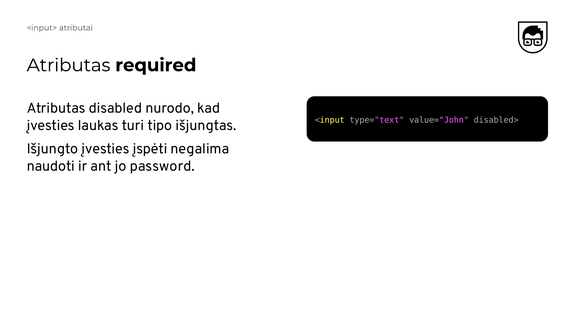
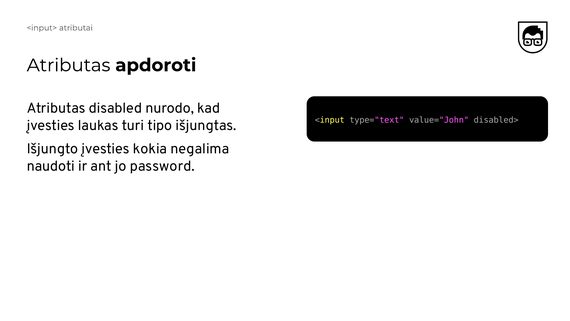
required: required -> apdoroti (156, 65)
įspėti: įspėti -> kokia (150, 149)
